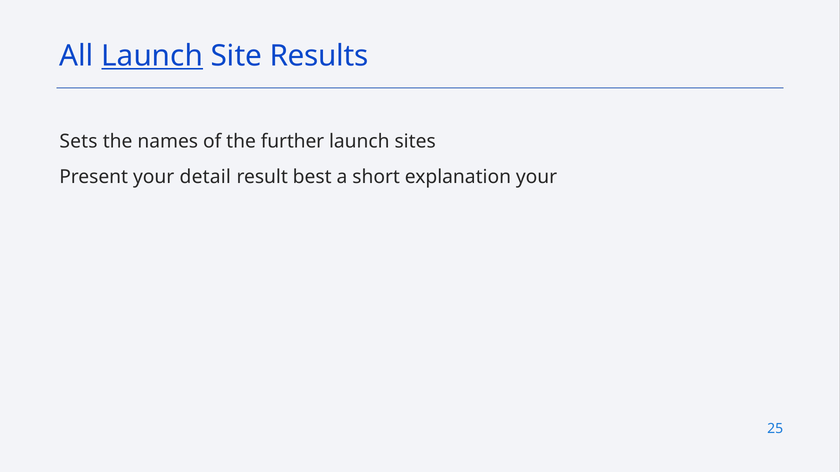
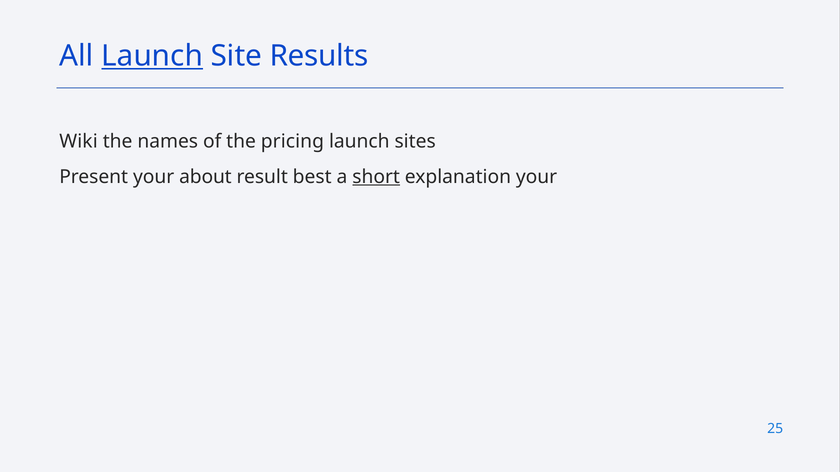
Sets: Sets -> Wiki (78, 142)
further: further -> pricing (292, 142)
detail: detail -> about (205, 177)
short underline: none -> present (376, 177)
